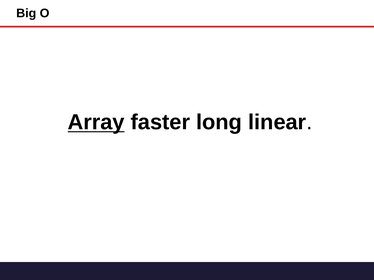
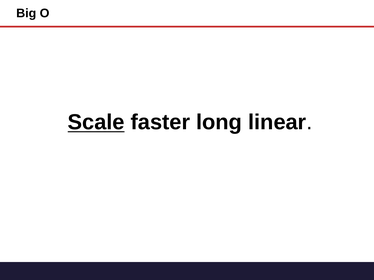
Array: Array -> Scale (96, 122)
